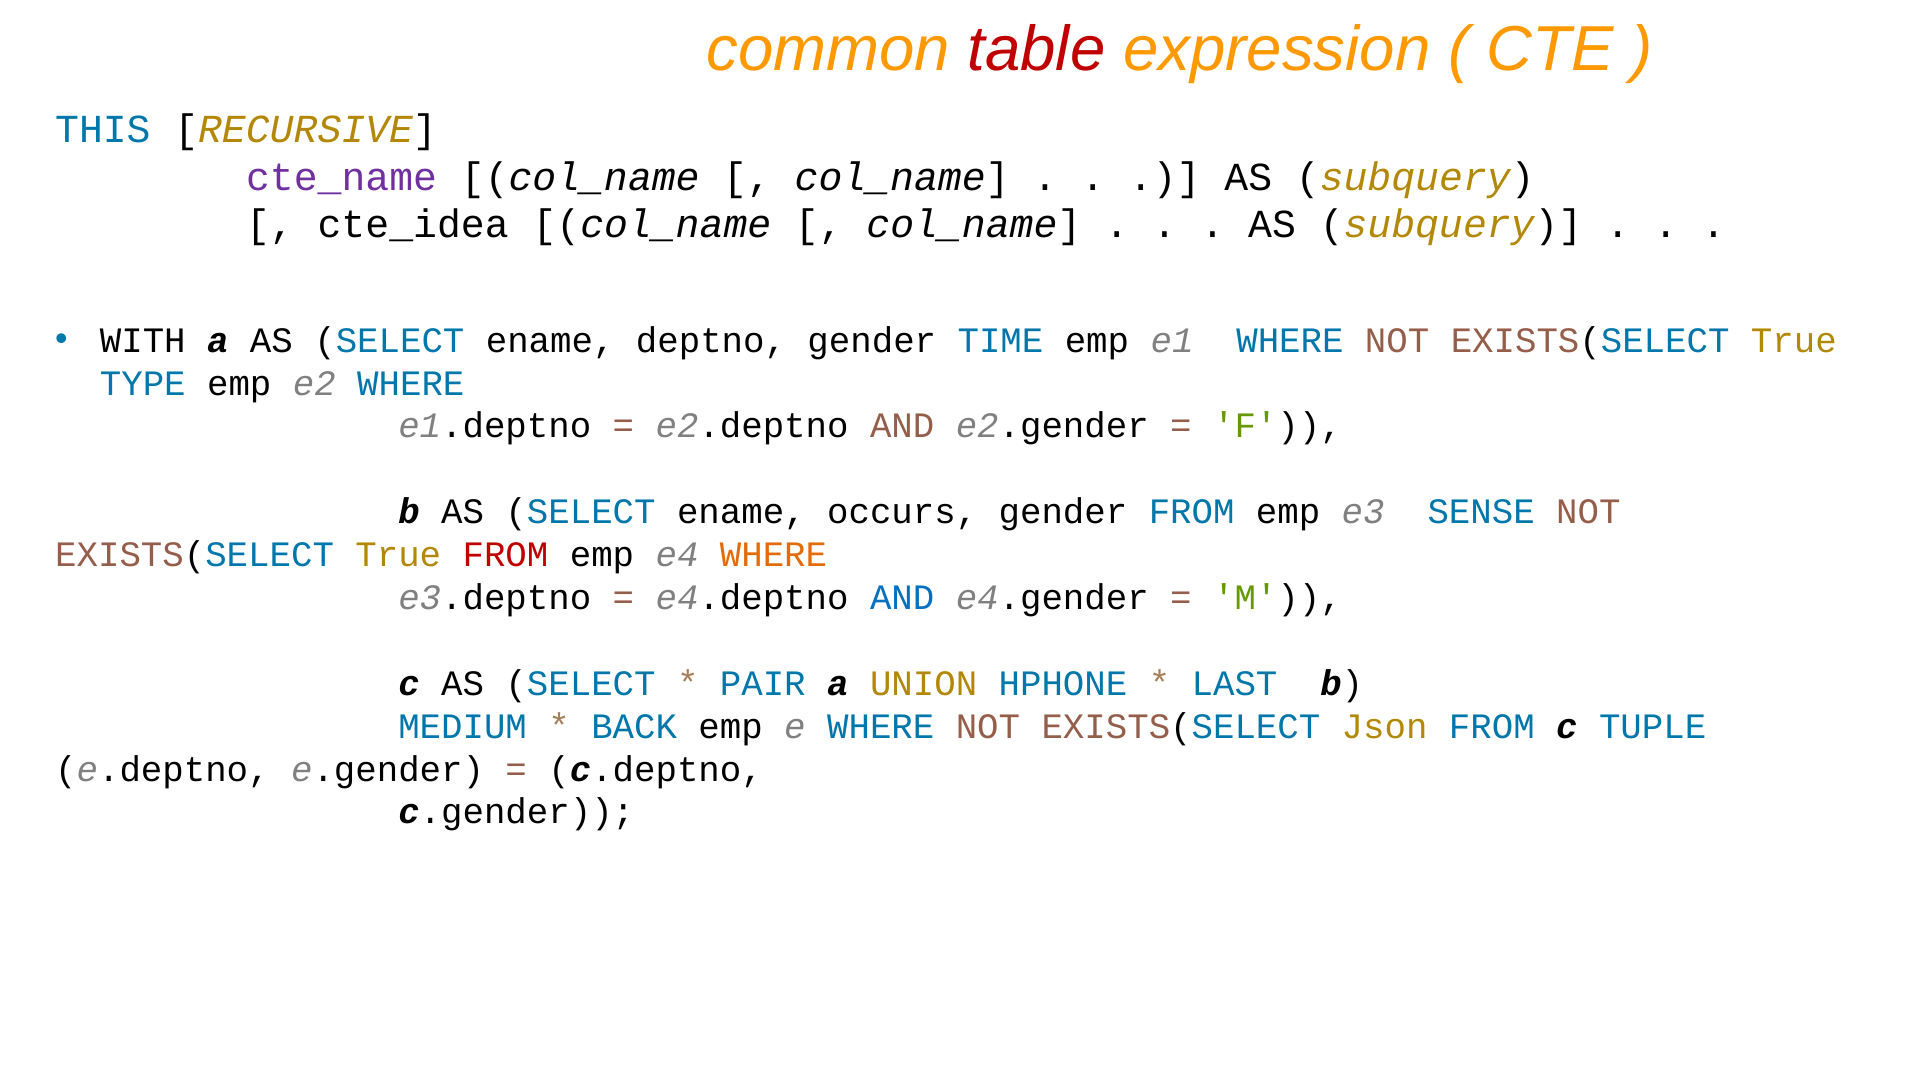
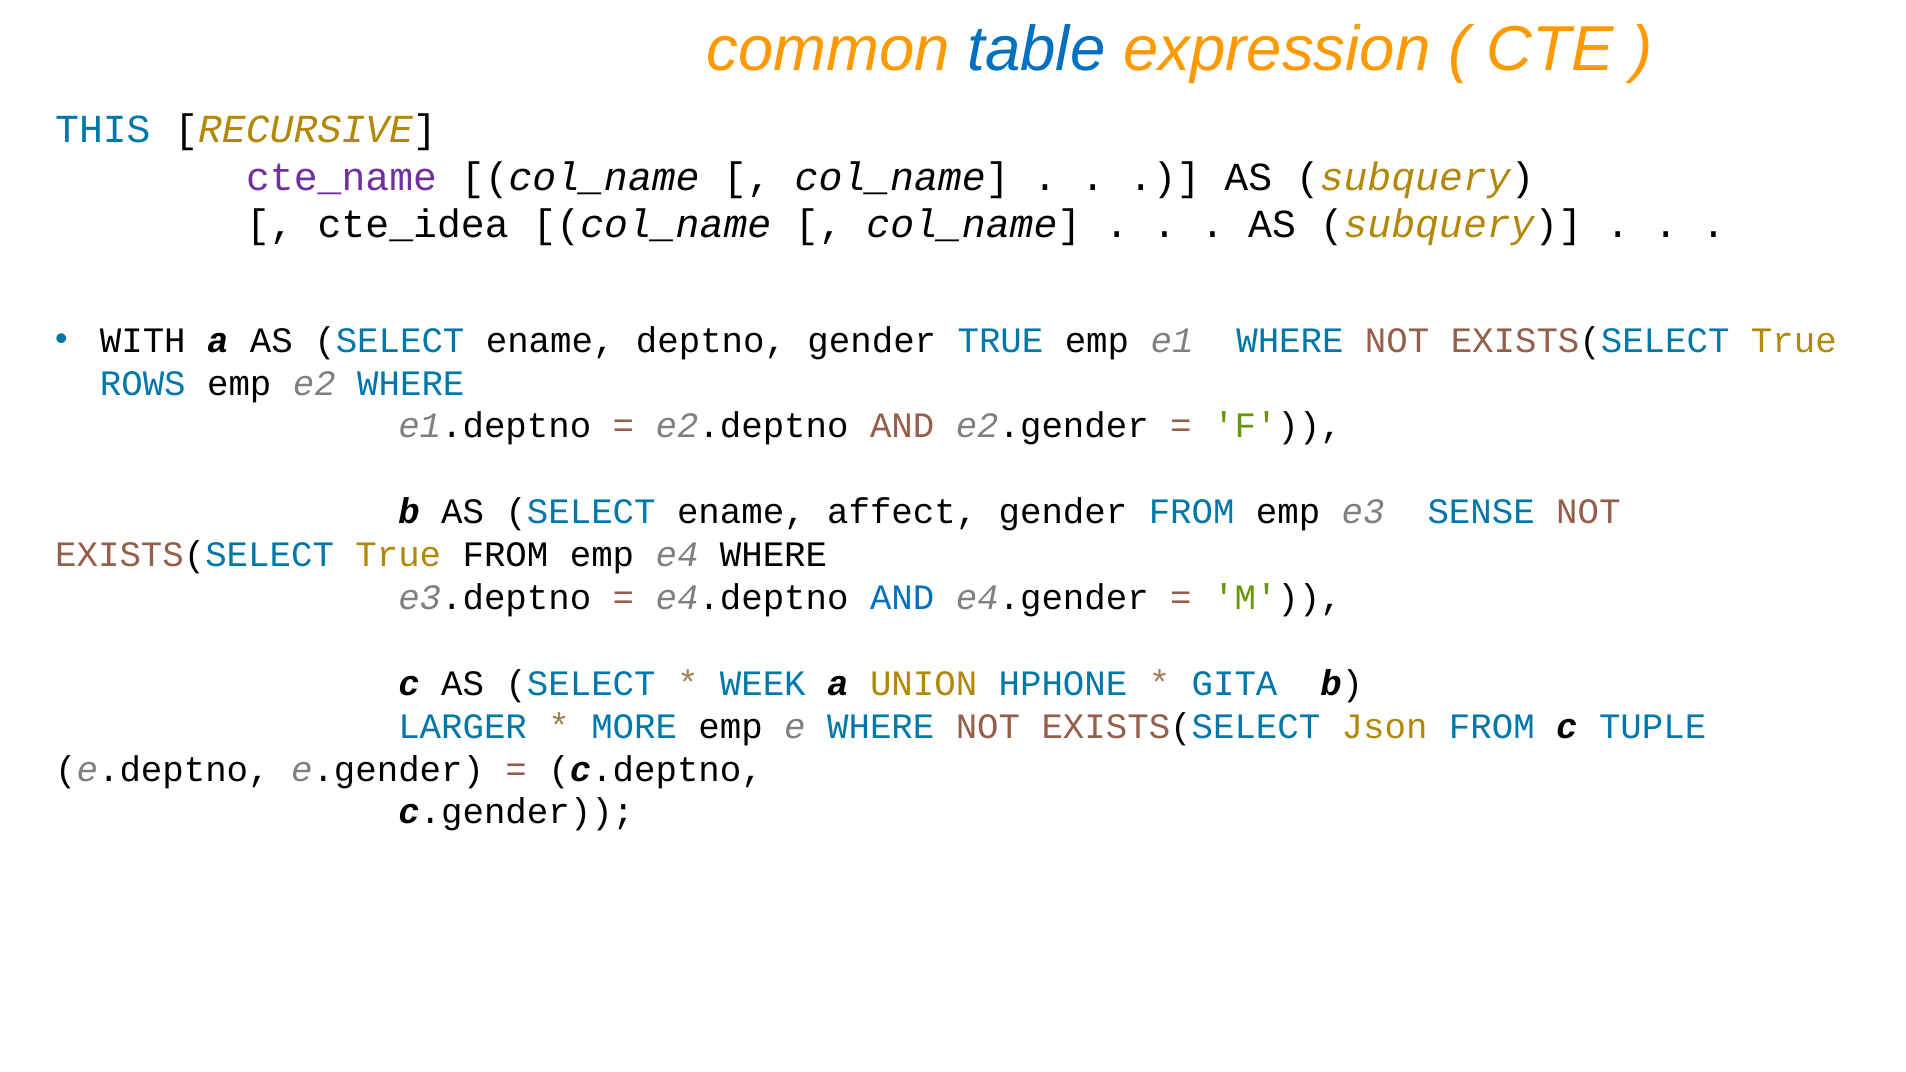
table colour: red -> blue (1036, 50)
gender TIME: TIME -> TRUE (1000, 340)
TYPE: TYPE -> ROWS (143, 383)
occurs: occurs -> affect (902, 512)
FROM colour: red -> black (505, 555)
WHERE colour: orange -> black (774, 555)
PAIR: PAIR -> WEEK (763, 684)
LAST: LAST -> GITA (1235, 684)
MEDIUM: MEDIUM -> LARGER (463, 726)
BACK: BACK -> MORE (634, 726)
